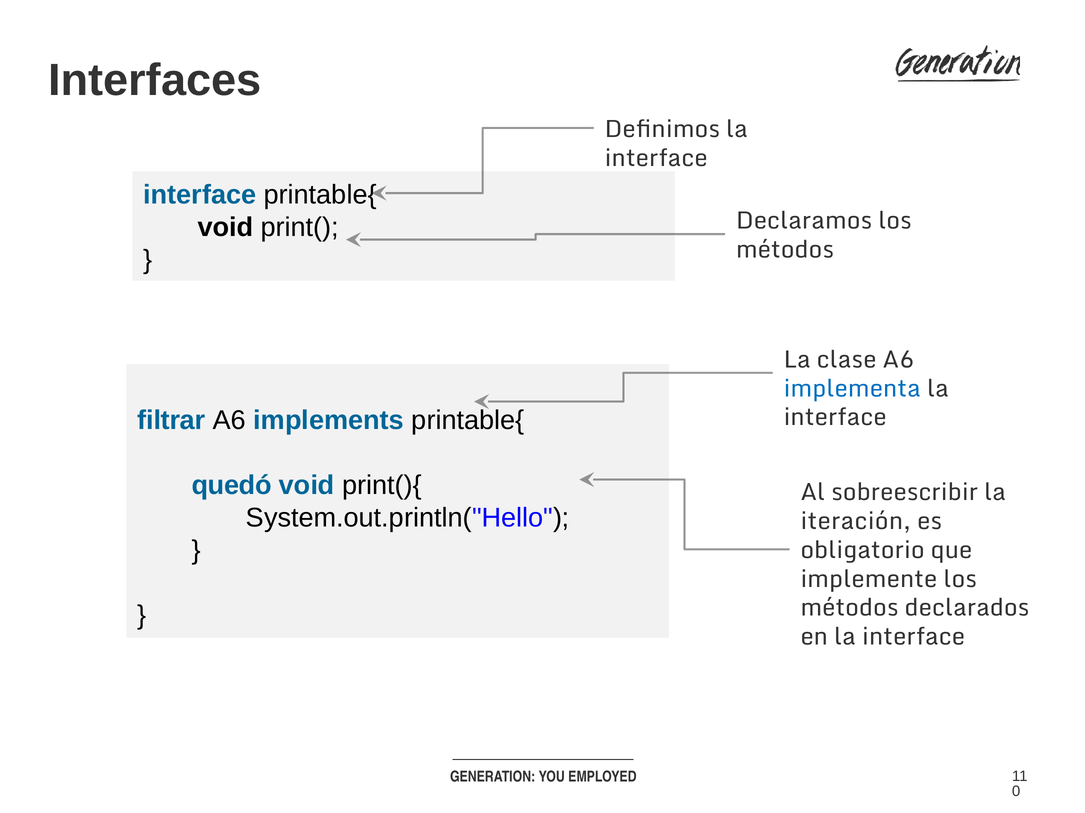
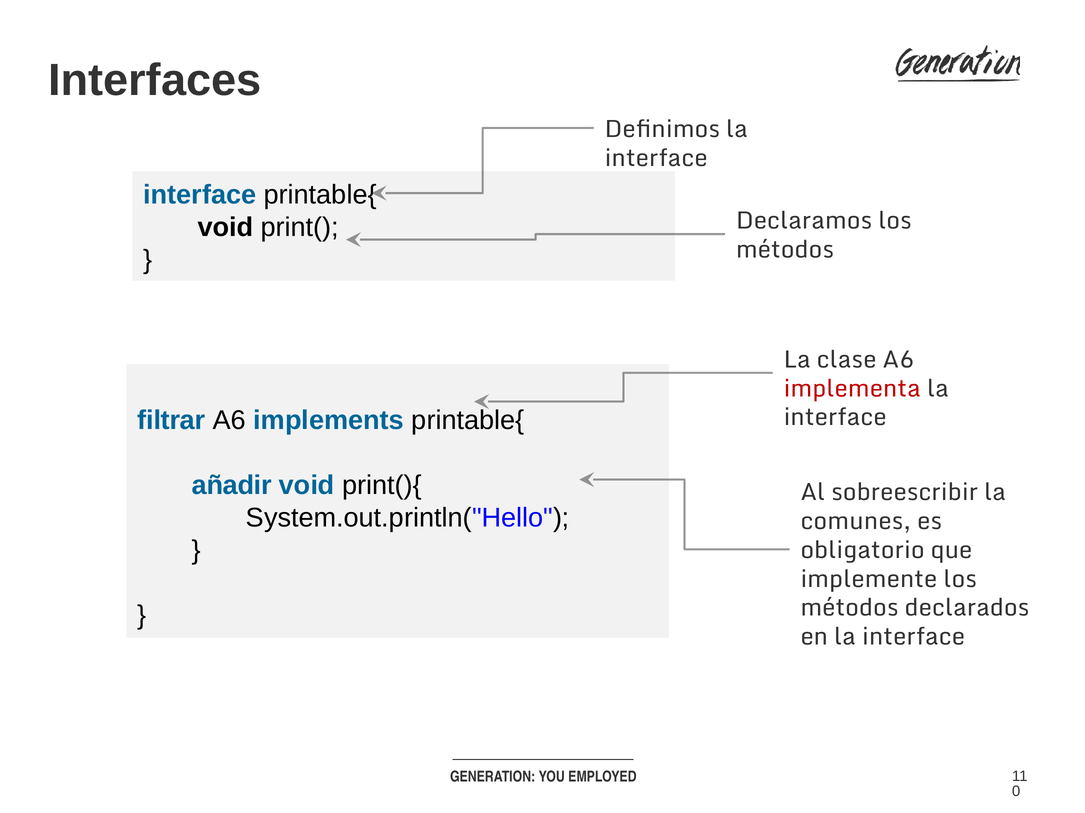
implementa colour: blue -> red (852, 389)
quedó: quedó -> añadir (232, 486)
iteración: iteración -> comunes (856, 522)
